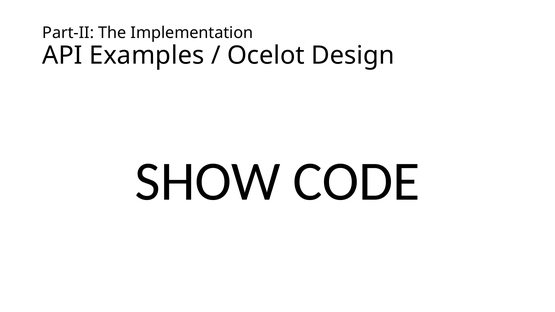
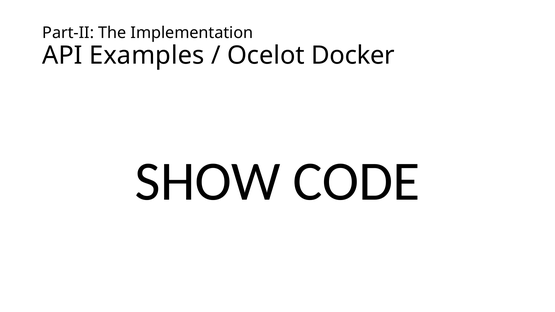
Design: Design -> Docker (353, 55)
